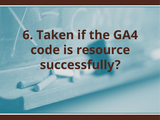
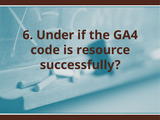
Taken: Taken -> Under (55, 35)
